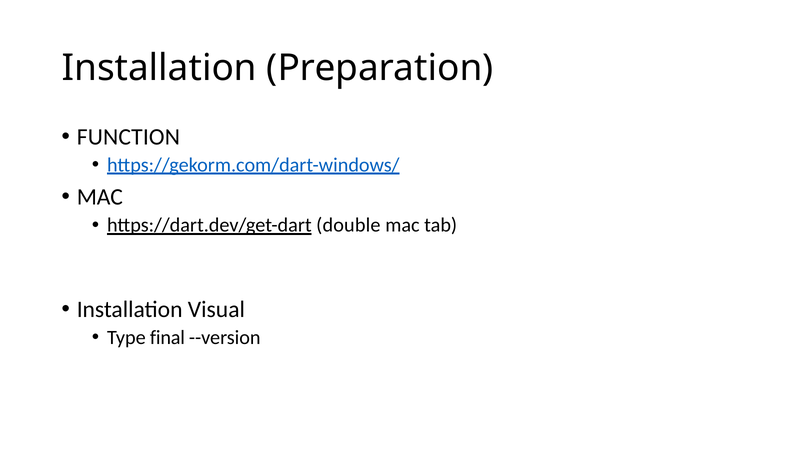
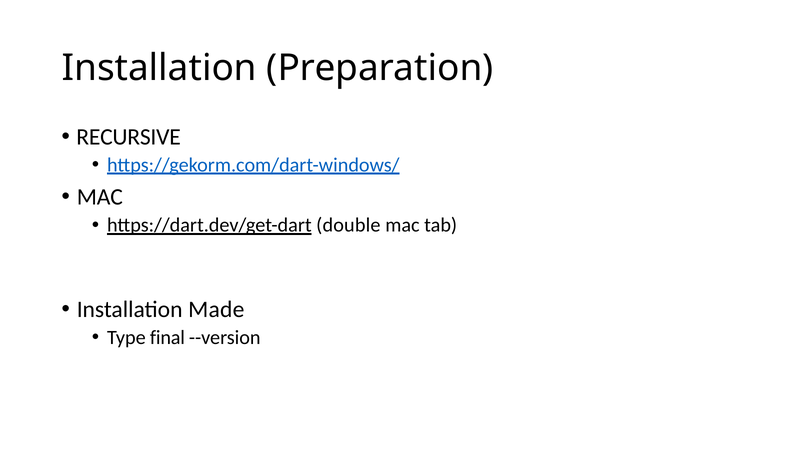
FUNCTION: FUNCTION -> RECURSIVE (129, 137)
Visual: Visual -> Made (216, 309)
